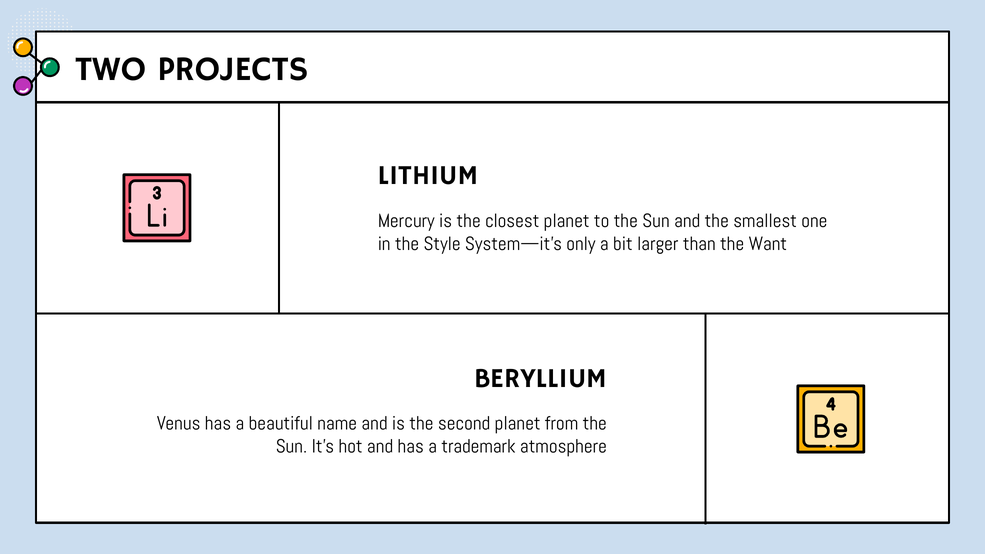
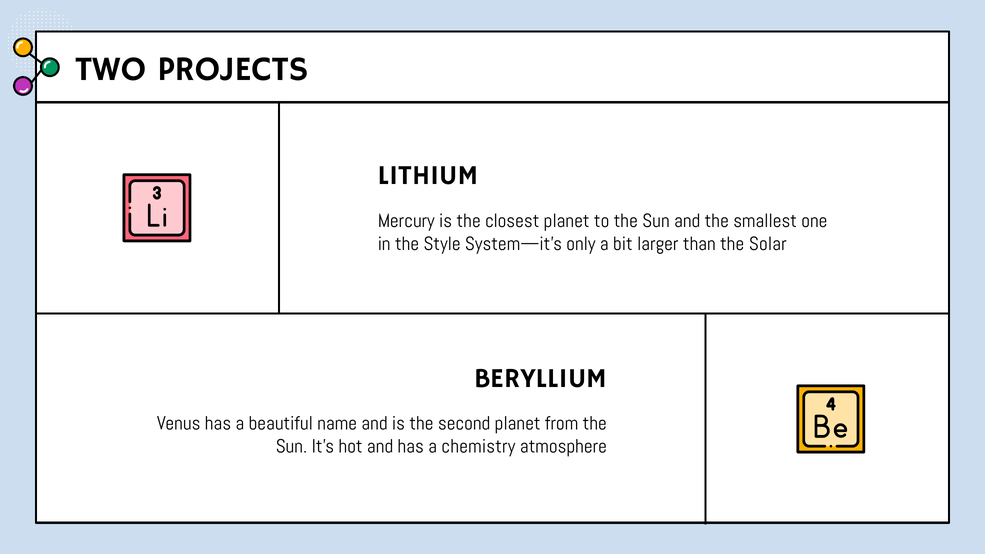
Want: Want -> Solar (768, 244)
trademark: trademark -> chemistry (478, 447)
